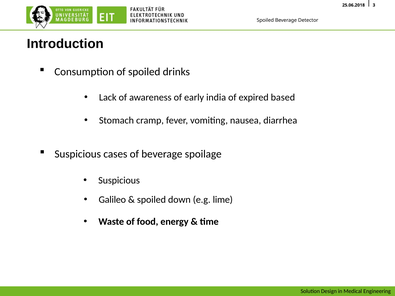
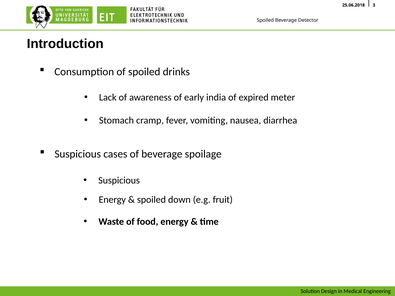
based: based -> meter (283, 97)
Galileo: Galileo -> Energy (112, 200)
lime: lime -> fruit (223, 200)
